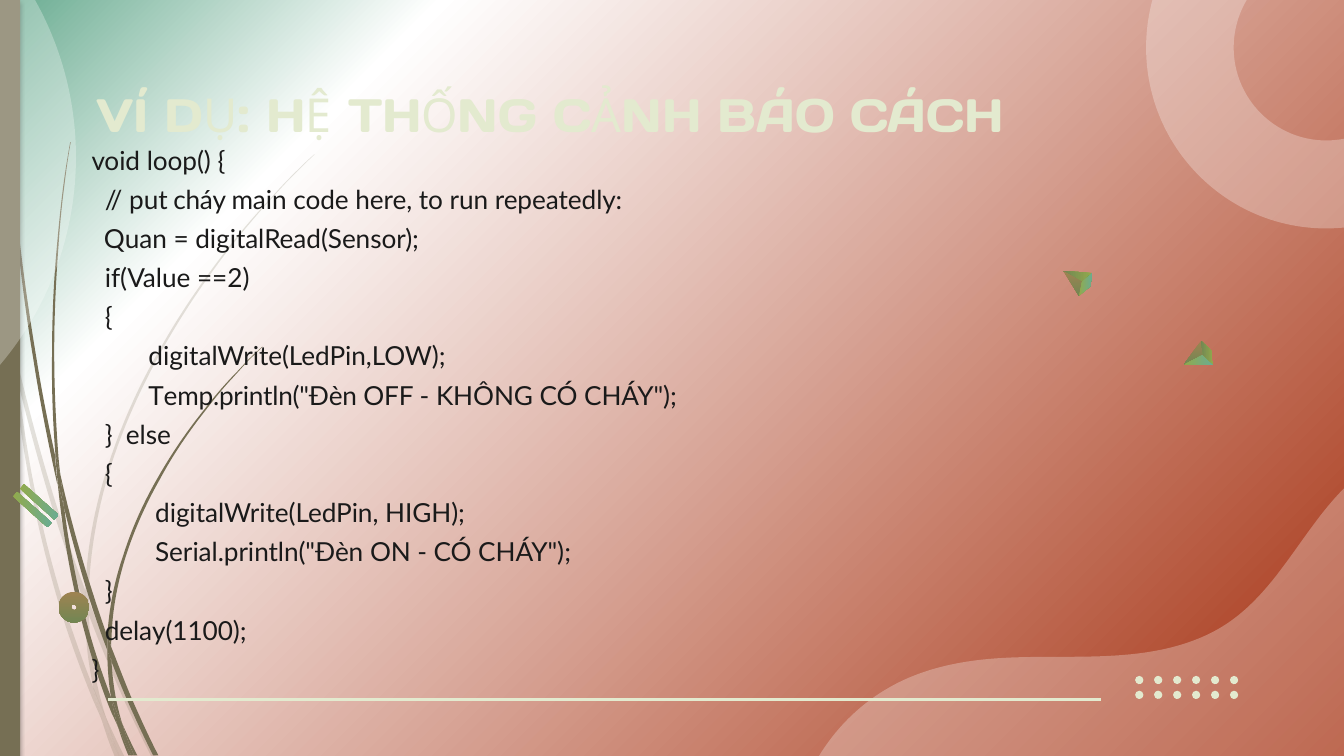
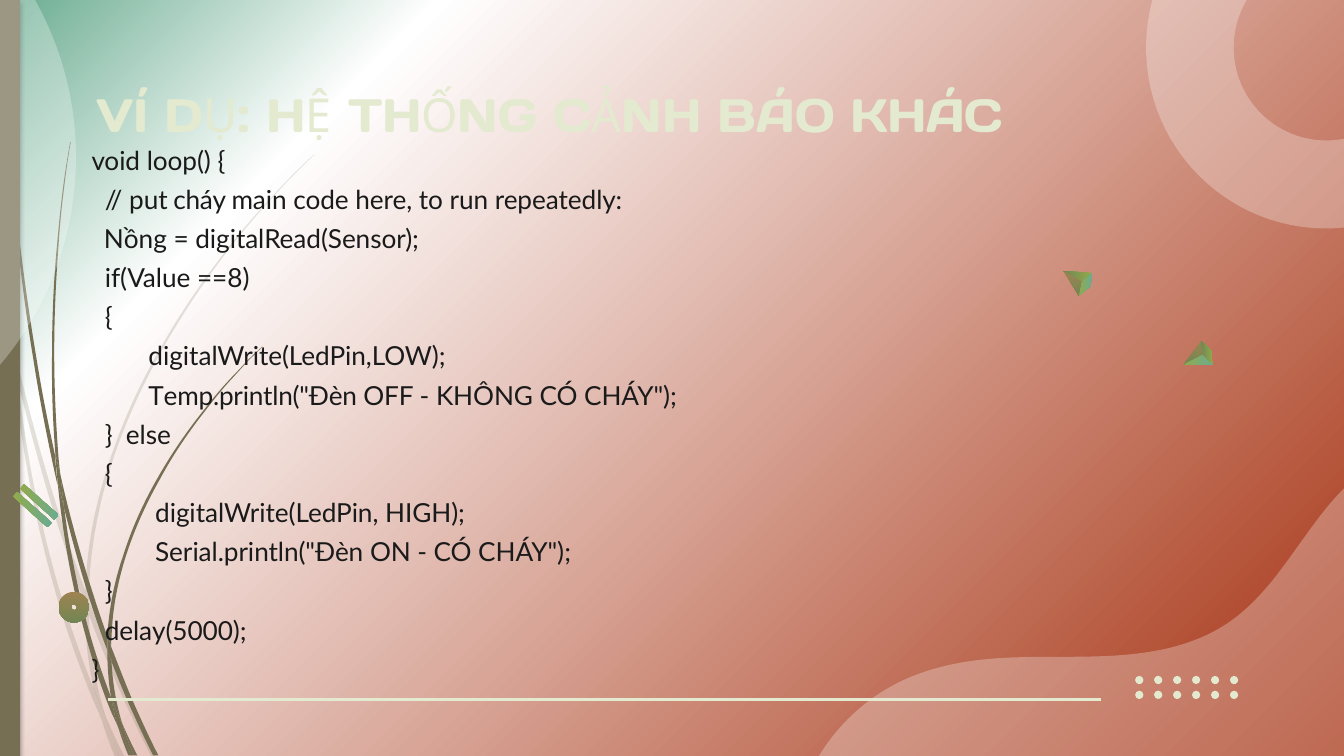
CÁCH: CÁCH -> KHÁC (927, 117)
Quan: Quan -> Nồng (135, 240)
==2: ==2 -> ==8 (223, 279)
delay(1100: delay(1100 -> delay(5000 (176, 631)
